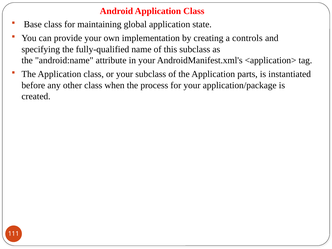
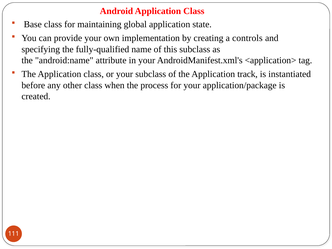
parts: parts -> track (248, 74)
